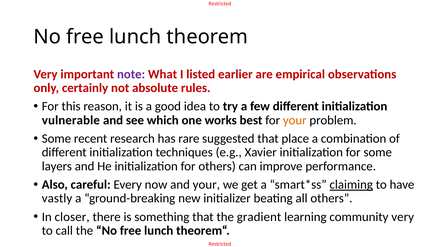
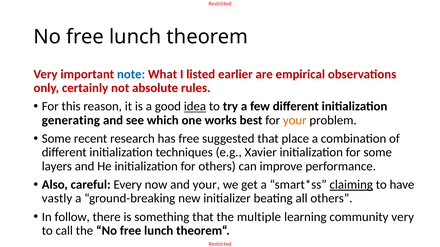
note colour: purple -> blue (131, 74)
idea underline: none -> present (195, 107)
vulnerable: vulnerable -> generating (71, 120)
has rare: rare -> free (189, 139)
closer: closer -> follow (72, 217)
gradient: gradient -> multiple (259, 217)
